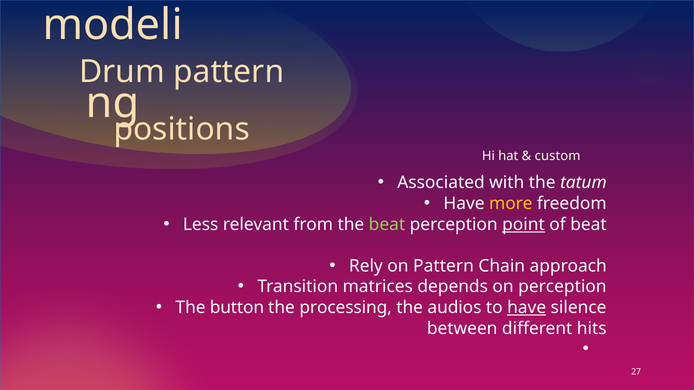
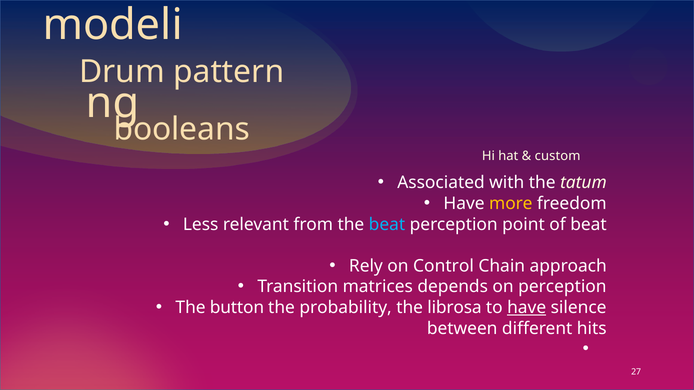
positions: positions -> booleans (182, 129)
beat colour: light green -> light blue (387, 225)
point underline: present -> none (524, 225)
on Pattern: Pattern -> Control (444, 266)
processing: processing -> probability (346, 308)
audios: audios -> librosa (455, 308)
